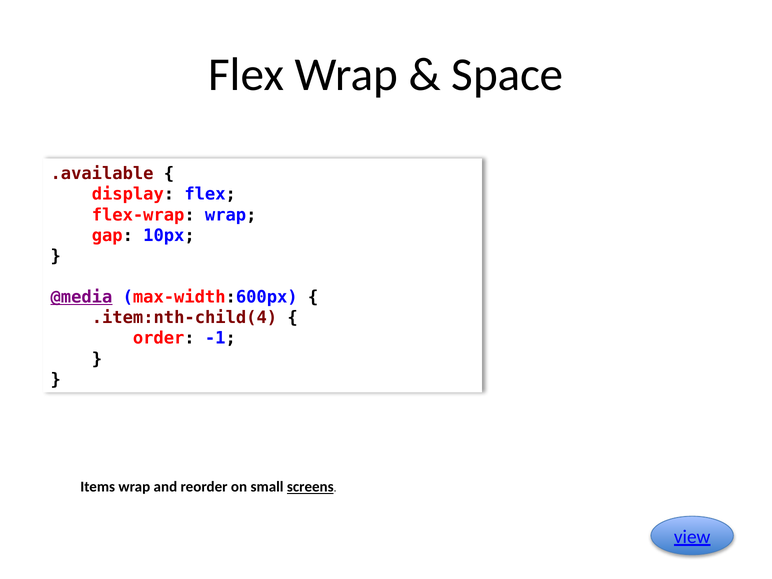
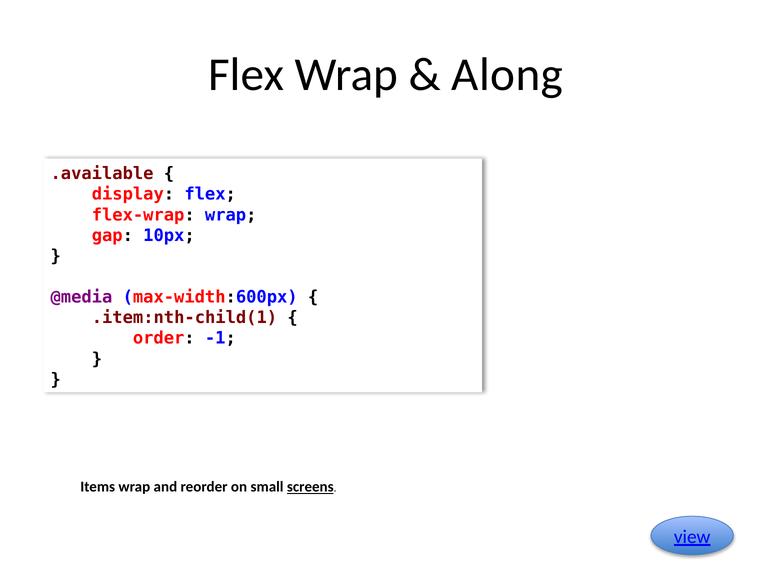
Space: Space -> Along (507, 75)
@media underline: present -> none (81, 297)
.item:nth-child(4: .item:nth-child(4 -> .item:nth-child(1 (184, 318)
